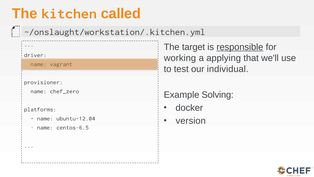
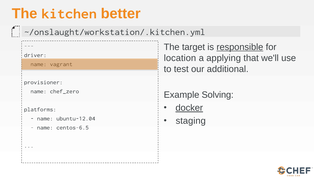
called: called -> better (121, 14)
working: working -> location (180, 58)
individual: individual -> additional (228, 69)
docker underline: none -> present (189, 108)
version: version -> staging (191, 121)
